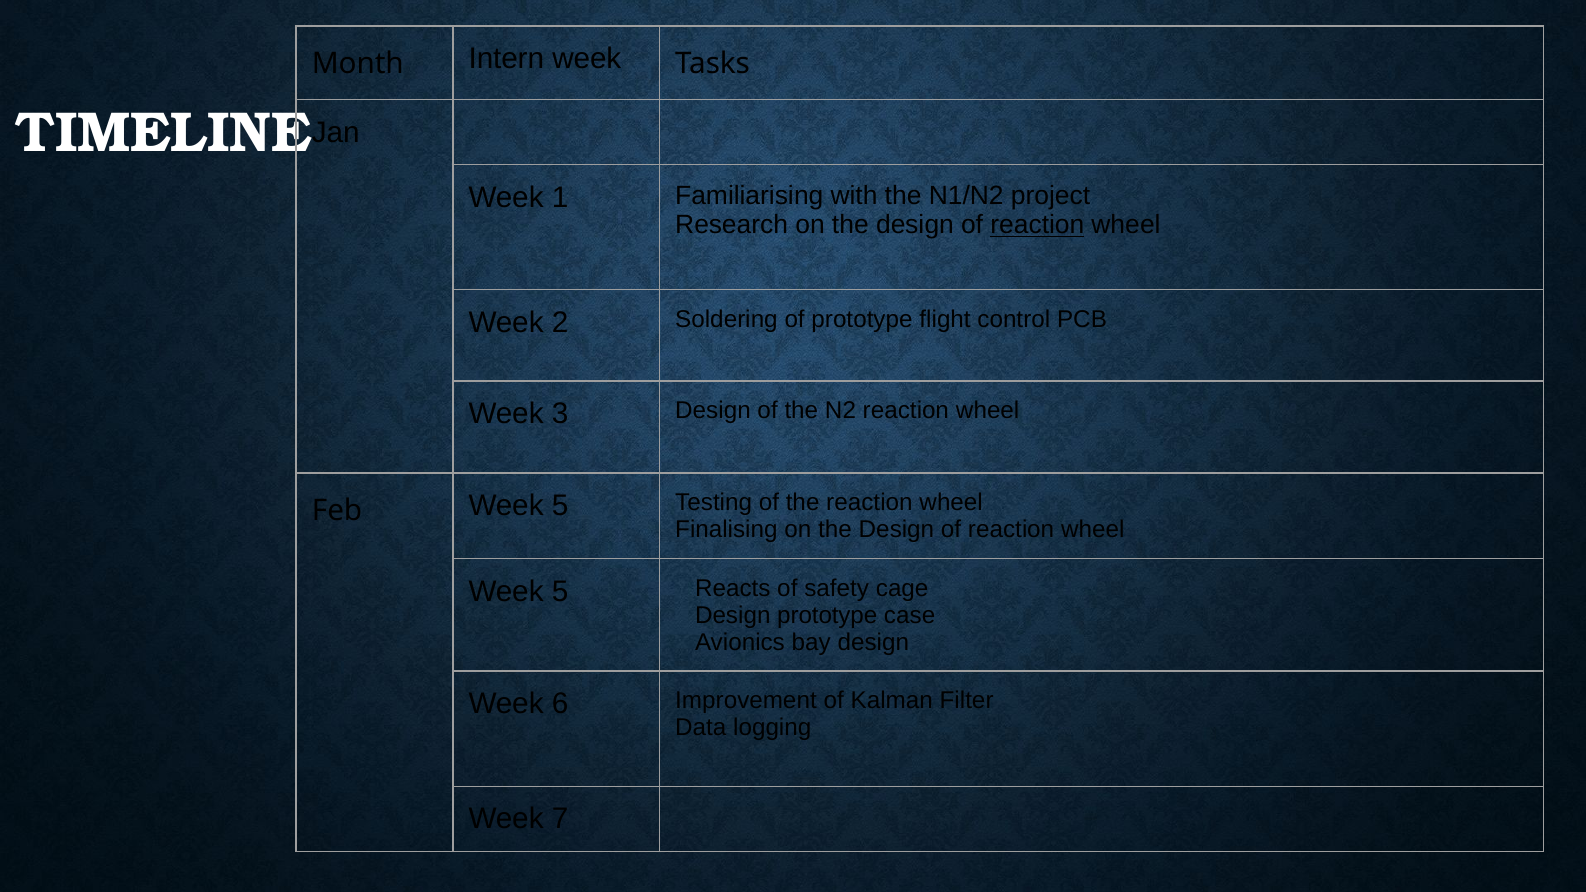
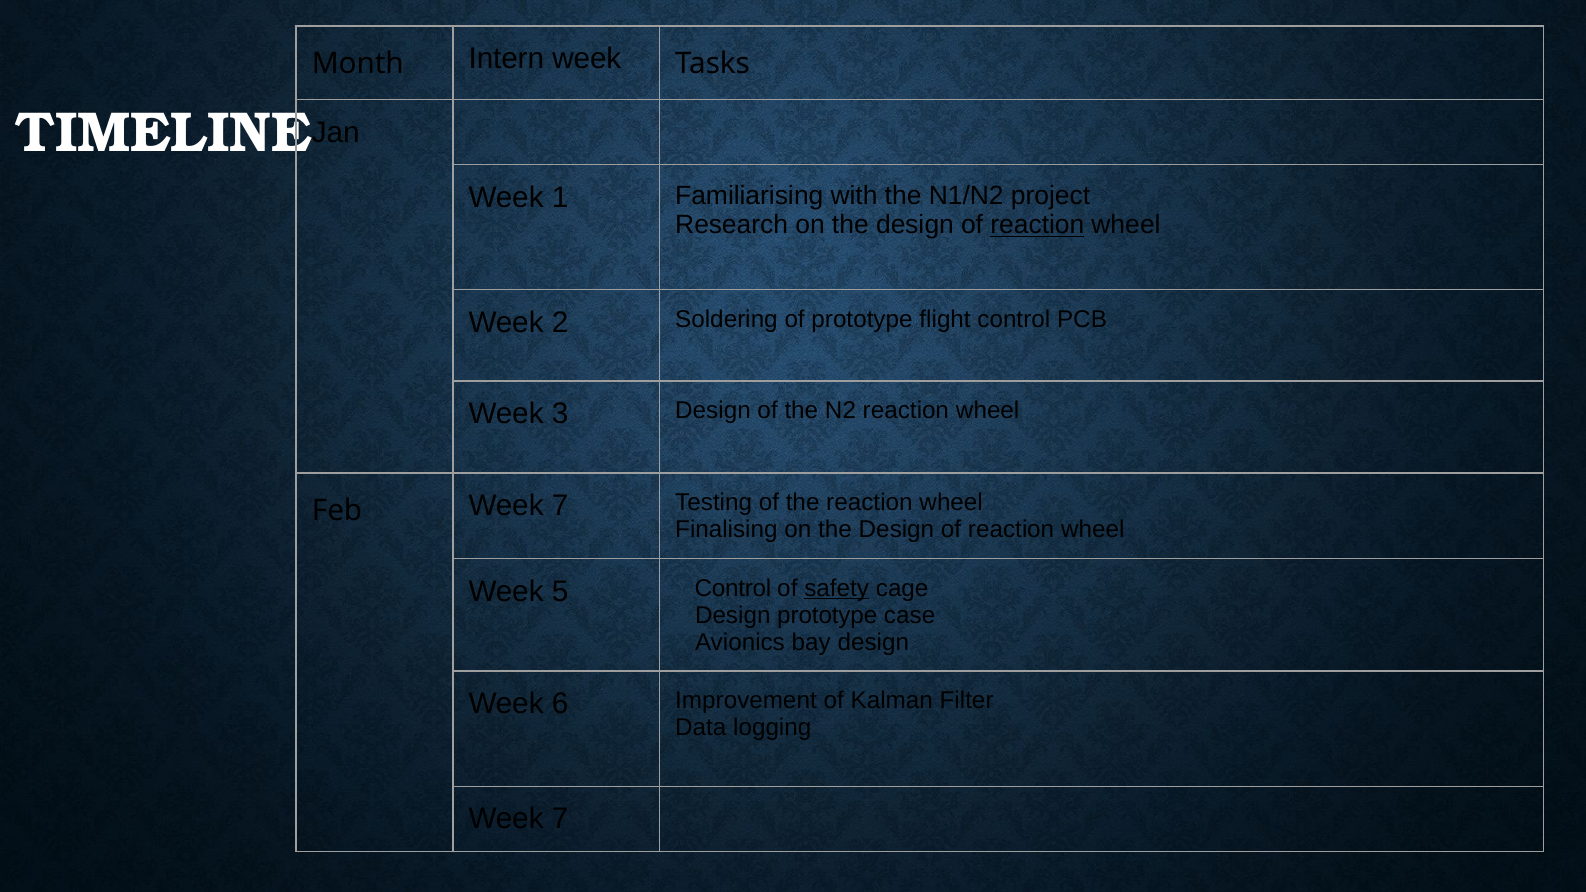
Feb Week 5: 5 -> 7 (560, 506)
5 Reacts: Reacts -> Control (733, 588)
safety underline: none -> present (837, 588)
